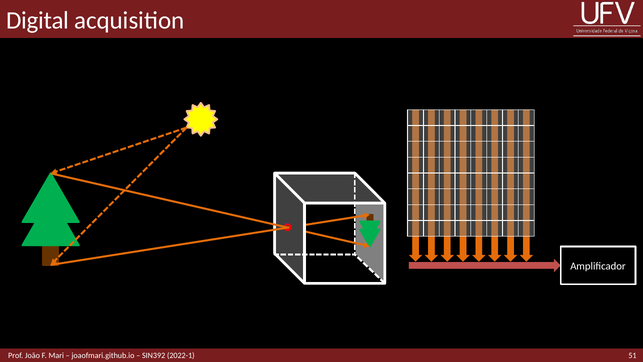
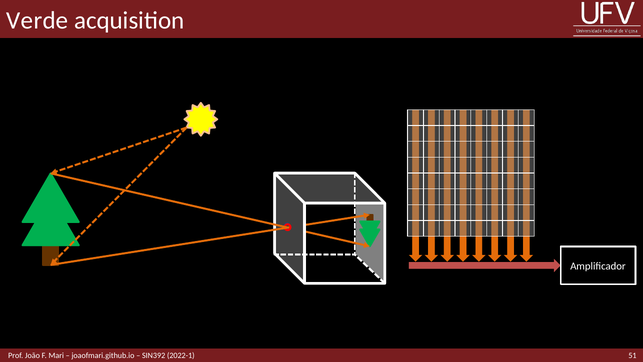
Digital: Digital -> Verde (37, 21)
